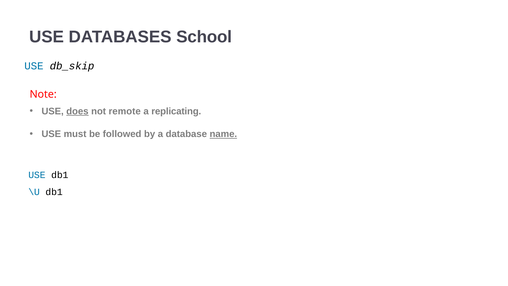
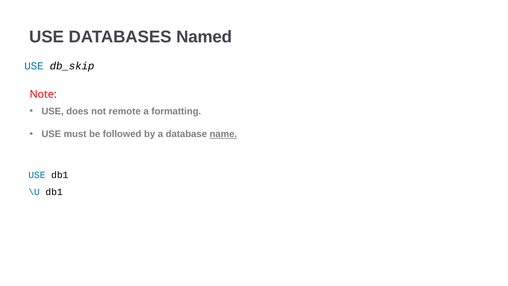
School: School -> Named (204, 37)
does underline: present -> none (77, 111)
replicating: replicating -> formatting (176, 111)
